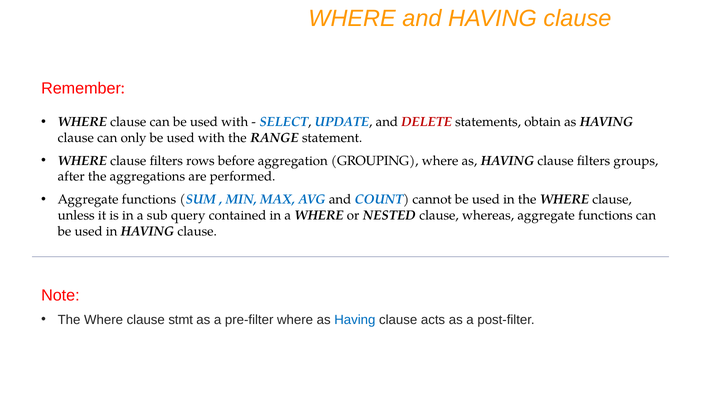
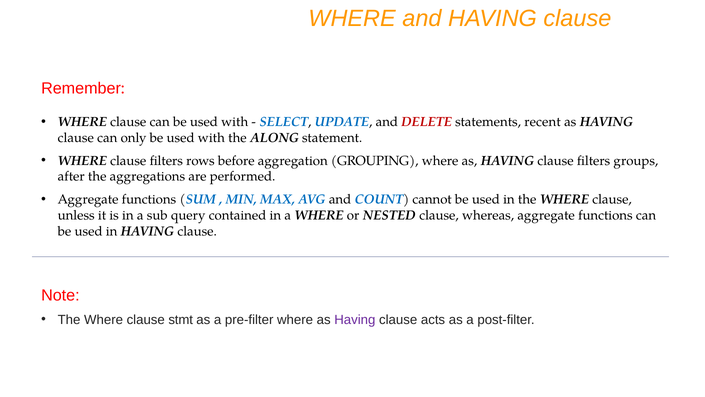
obtain: obtain -> recent (543, 122)
RANGE: RANGE -> ALONG (275, 138)
Having colour: blue -> purple (355, 319)
